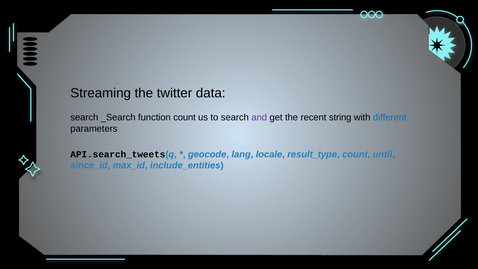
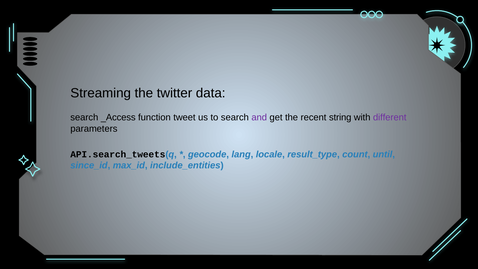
_Search: _Search -> _Access (118, 118)
function count: count -> tweet (184, 118)
different colour: blue -> purple (390, 118)
